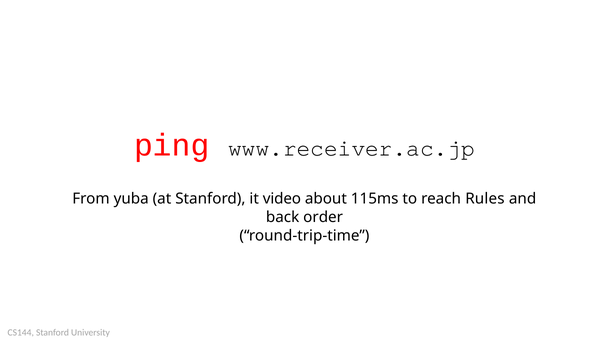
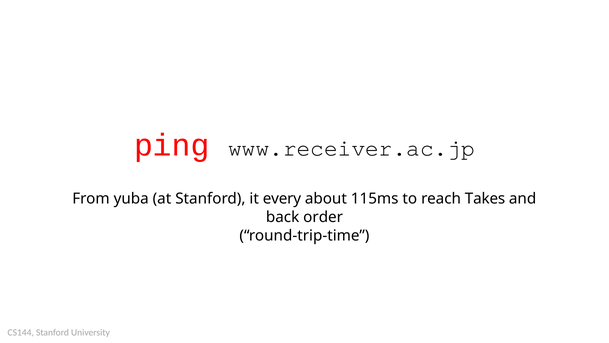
video: video -> every (282, 199)
Rules: Rules -> Takes (485, 199)
